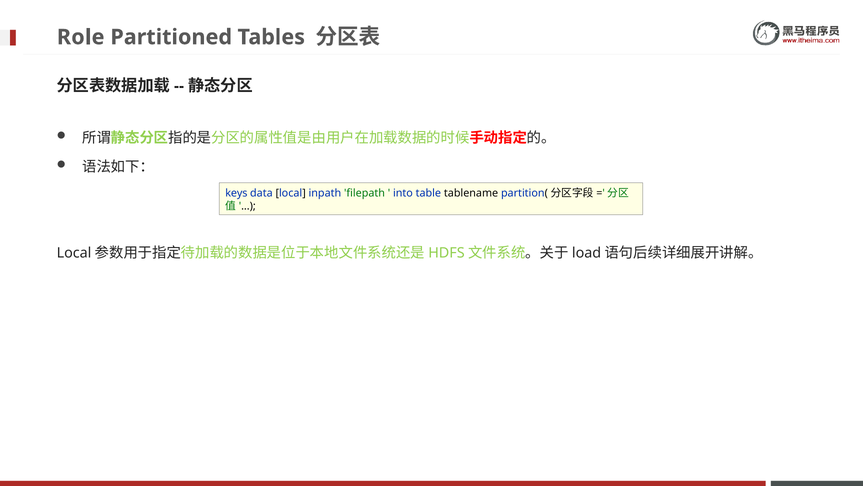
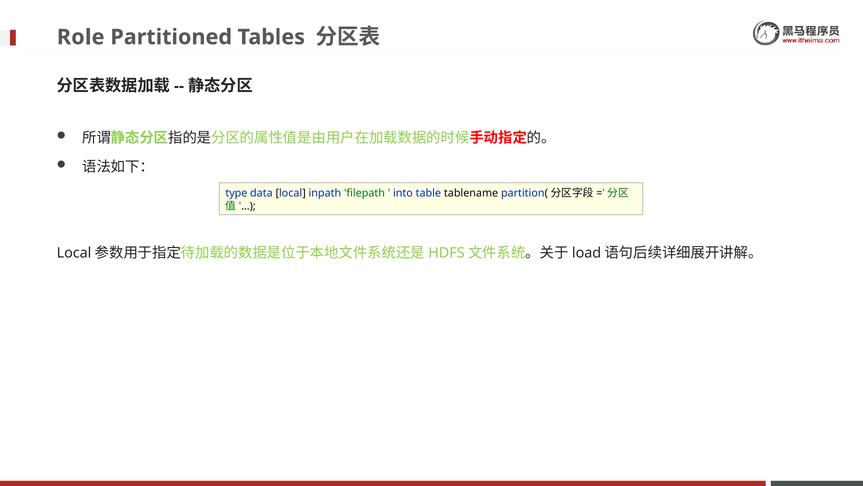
keys: keys -> type (236, 193)
